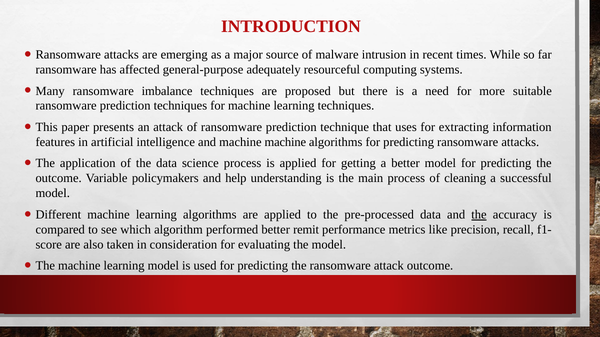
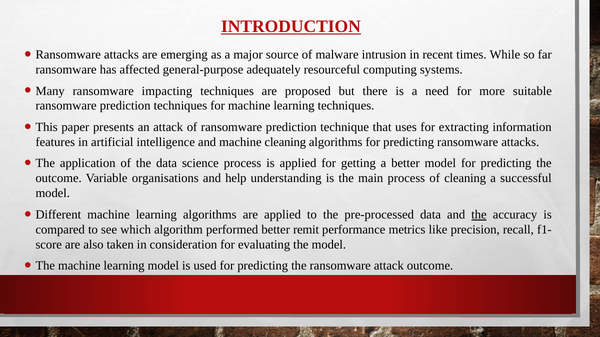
INTRODUCTION underline: none -> present (291, 27)
imbalance: imbalance -> impacting (167, 91)
machine machine: machine -> cleaning (285, 142)
policymakers: policymakers -> organisations (165, 179)
